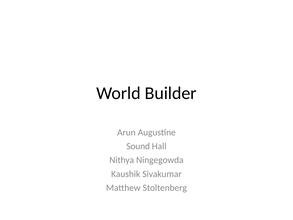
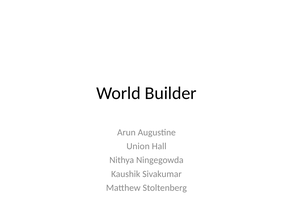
Sound: Sound -> Union (138, 146)
